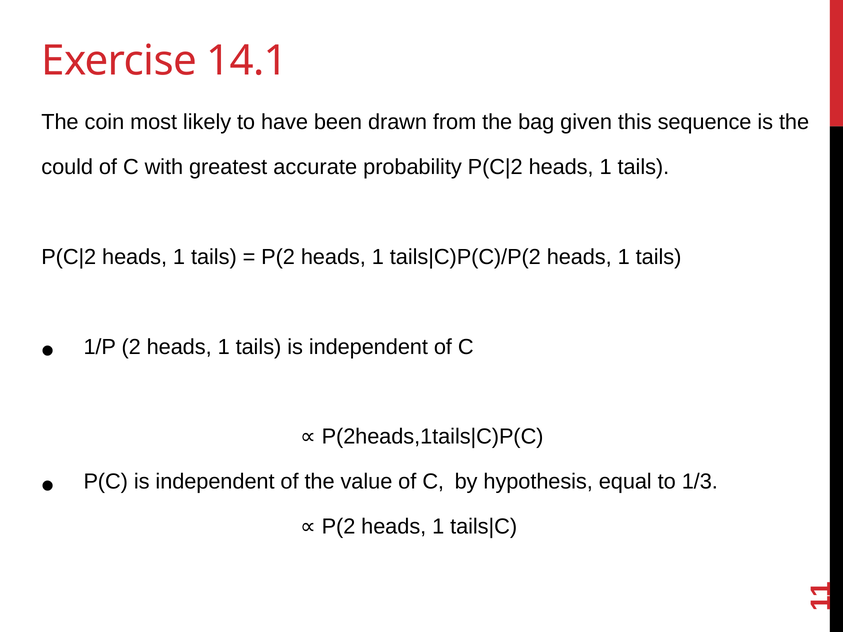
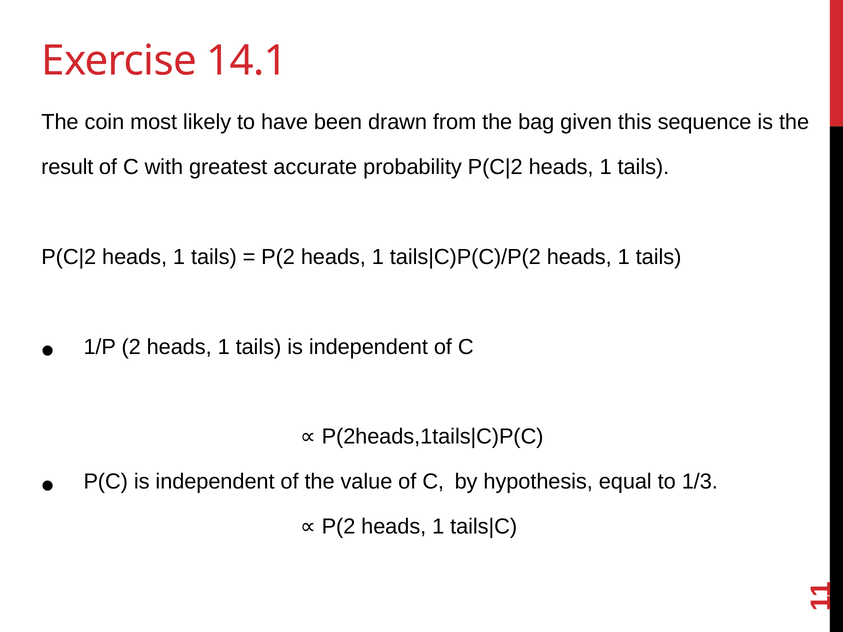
could: could -> result (67, 167)
